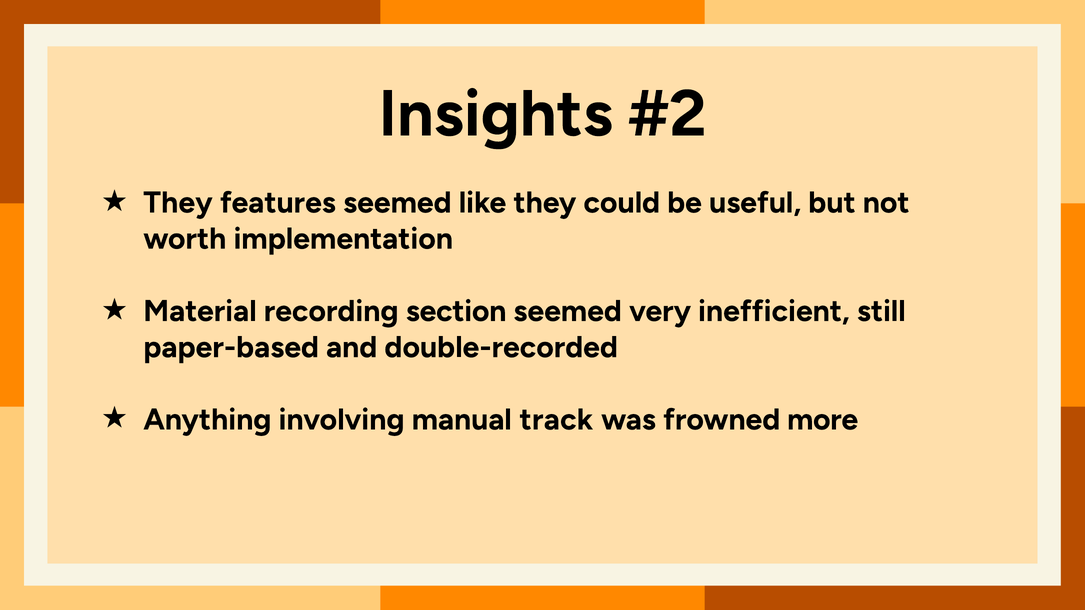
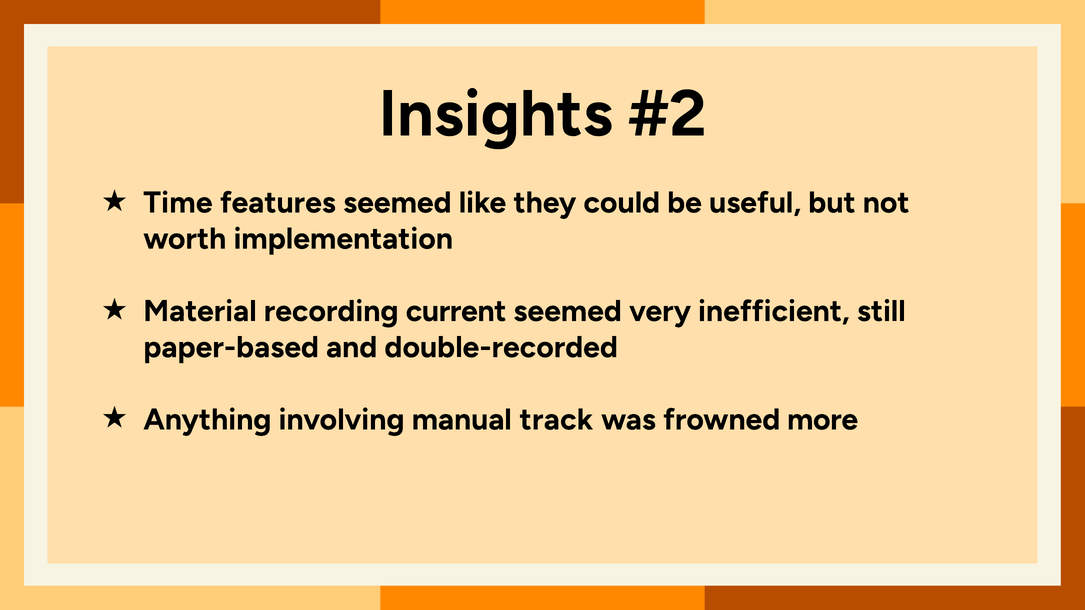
They: They -> Time (178, 203)
section: section -> current (456, 311)
